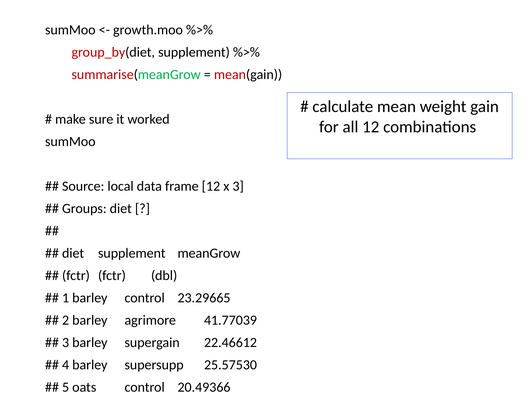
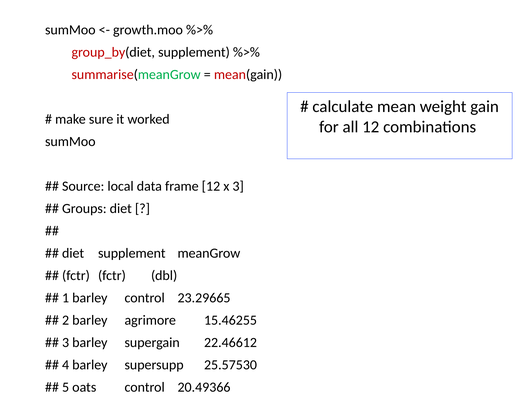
41.77039: 41.77039 -> 15.46255 (230, 321)
